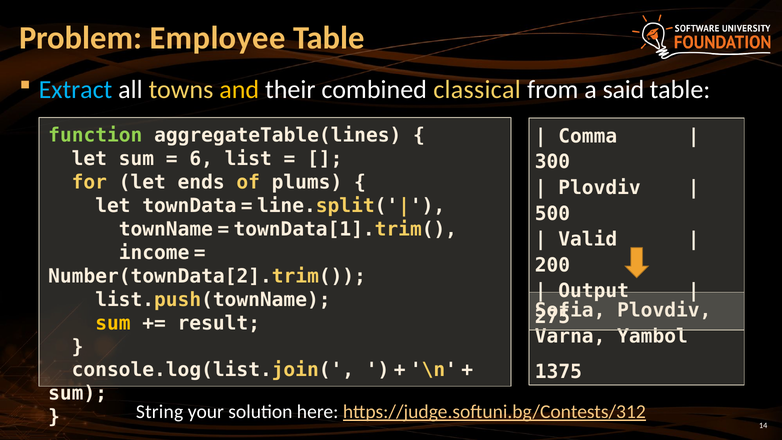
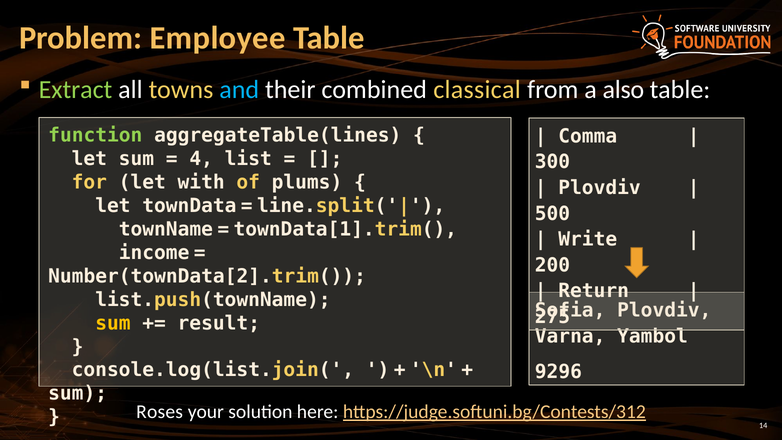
Extract colour: light blue -> light green (76, 90)
and colour: yellow -> light blue (239, 90)
said: said -> also (623, 90)
6: 6 -> 4 (201, 159)
ends: ends -> with (201, 182)
Valid: Valid -> Write (588, 239)
Output: Output -> Return (594, 291)
1375: 1375 -> 9296 (558, 372)
String: String -> Roses (160, 412)
